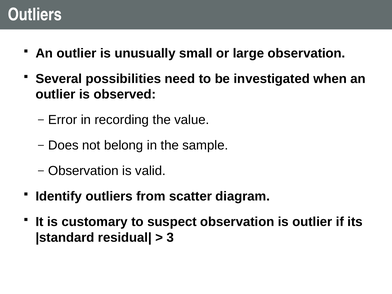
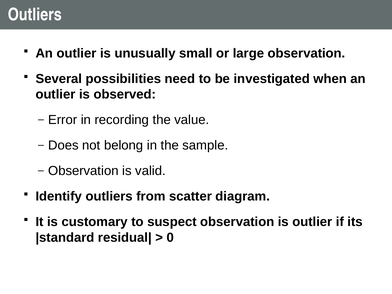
3: 3 -> 0 (170, 238)
